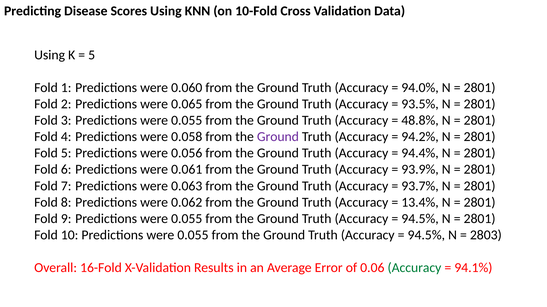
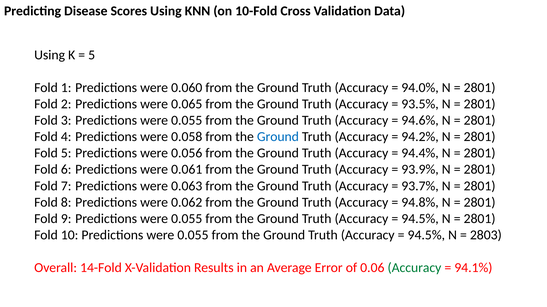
48.8%: 48.8% -> 94.6% (420, 121)
Ground colour: purple -> blue (278, 137)
13.4%: 13.4% -> 94.8% (420, 203)
16-Fold: 16-Fold -> 14-Fold (101, 268)
